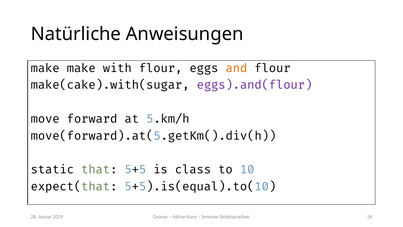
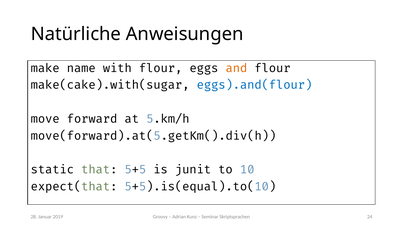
make make: make -> name (81, 68)
eggs).and(flour colour: purple -> blue (254, 85)
class: class -> junit (193, 169)
